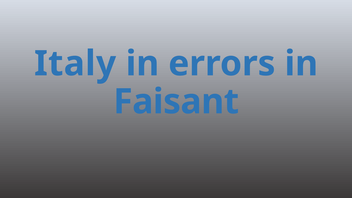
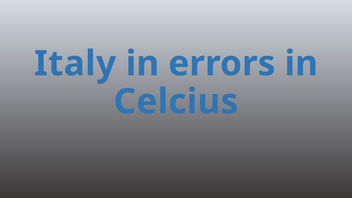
Faisant: Faisant -> Celcius (176, 102)
